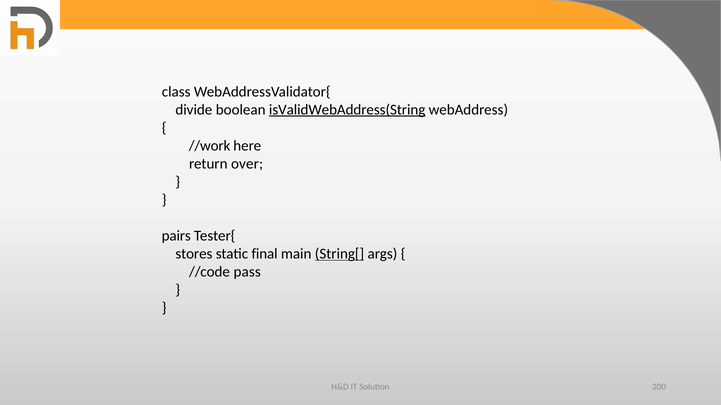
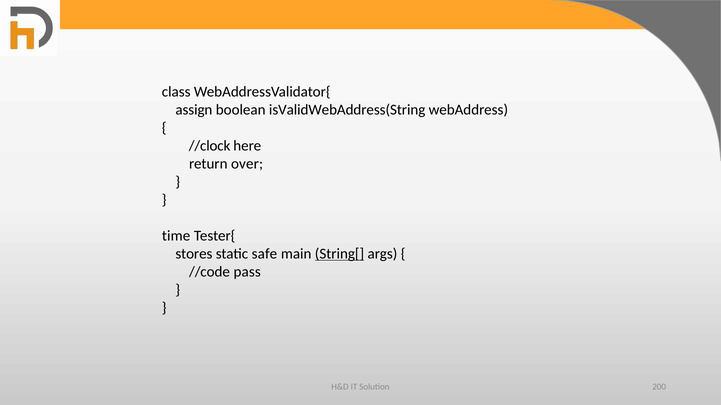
divide: divide -> assign (194, 110)
isValidWebAddress(String underline: present -> none (347, 110)
//work: //work -> //clock (210, 146)
pairs: pairs -> time (176, 236)
final: final -> safe (264, 254)
